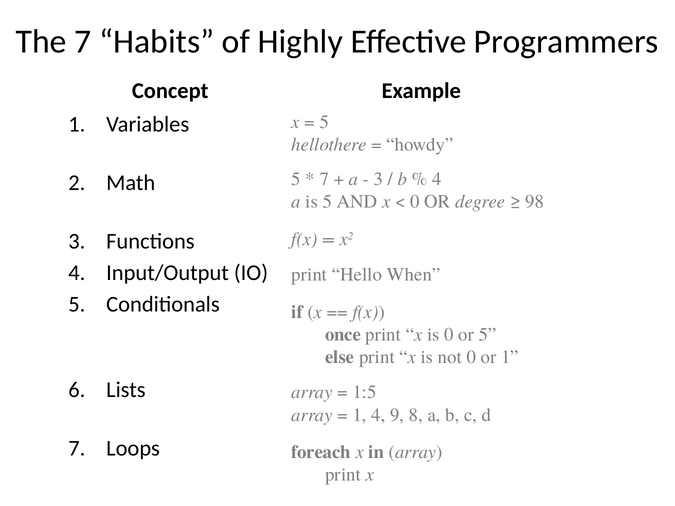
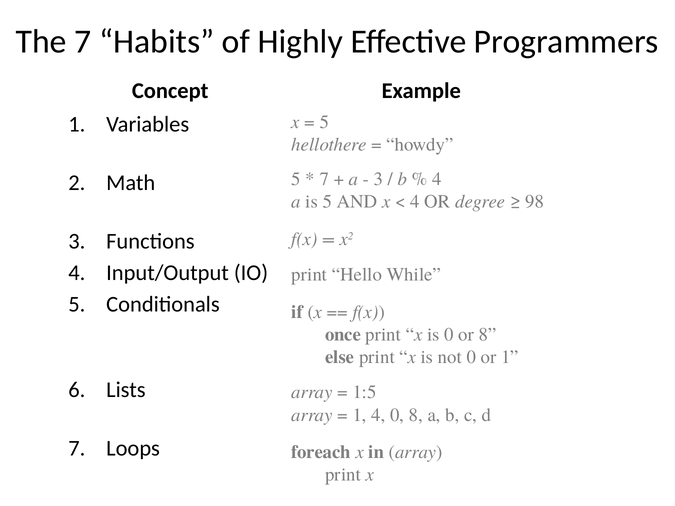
0: 0 -> 4 (415, 202)
When: When -> While (414, 275)
or 5: 5 -> 8 (488, 335)
4 9: 9 -> 0 (397, 415)
